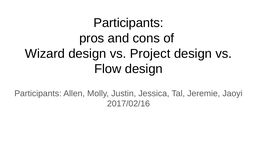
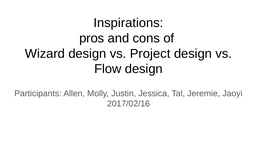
Participants: Participants -> Inspirations (128, 23)
